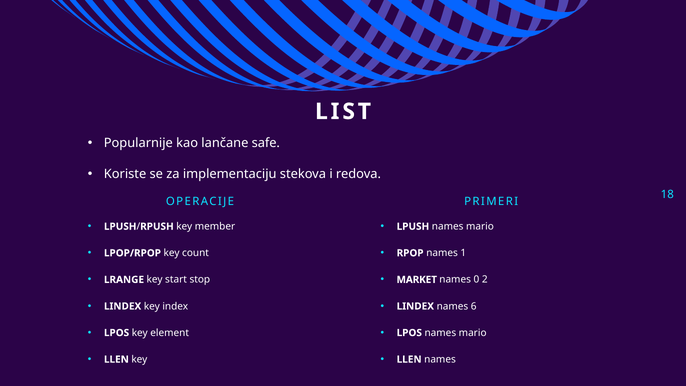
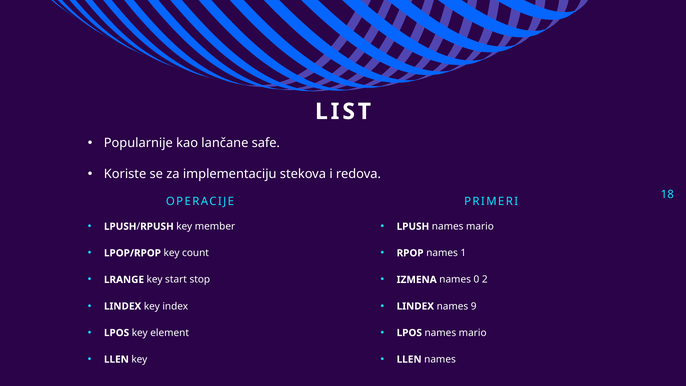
MARKET: MARKET -> IZMENA (417, 280)
6: 6 -> 9 (474, 306)
